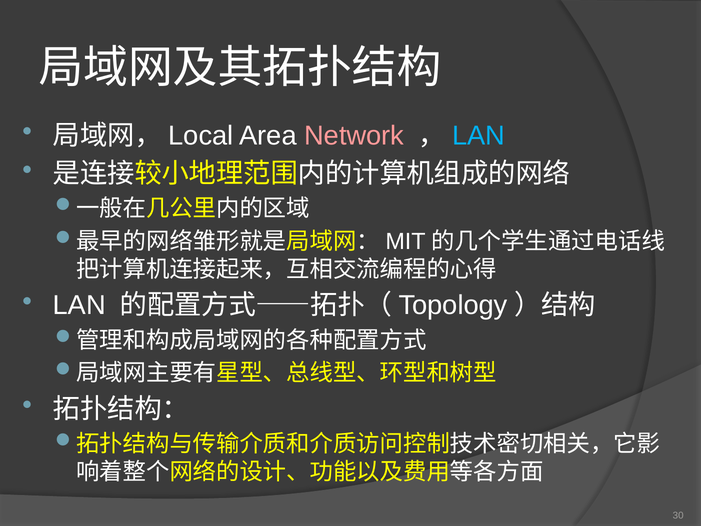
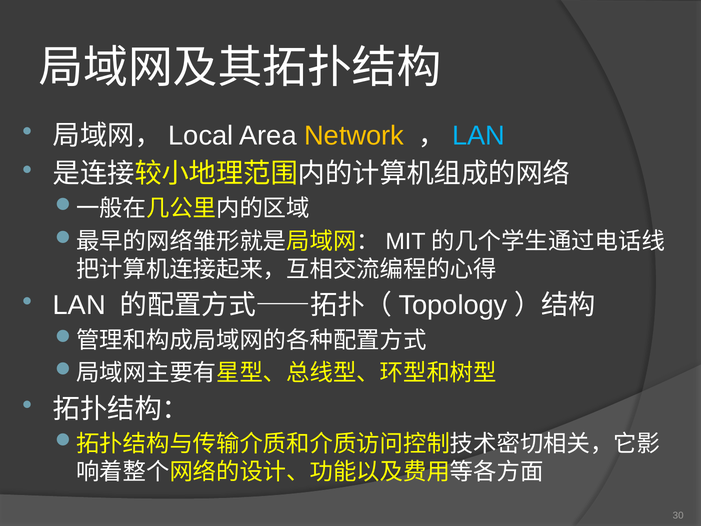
Network colour: pink -> yellow (354, 136)
